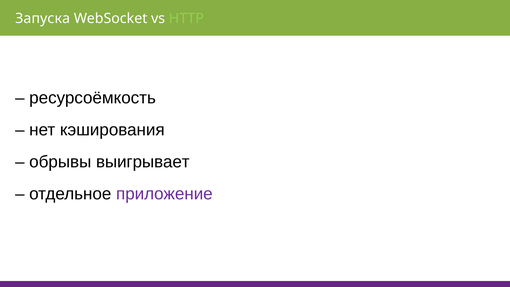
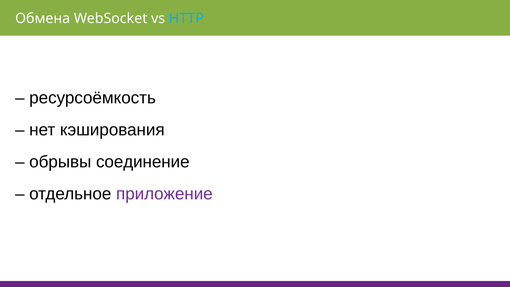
Запуска: Запуска -> Обмена (43, 18)
HTTP colour: light green -> light blue (186, 18)
выигрывает: выигрывает -> соединение (143, 162)
